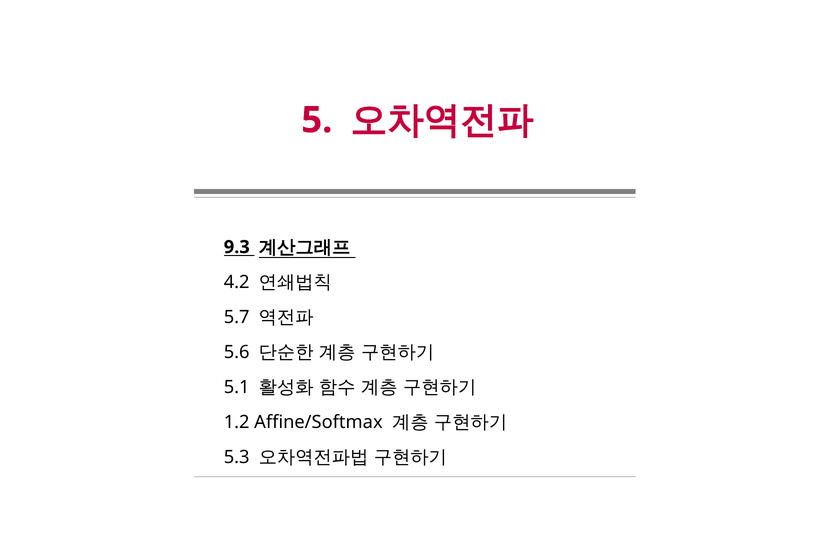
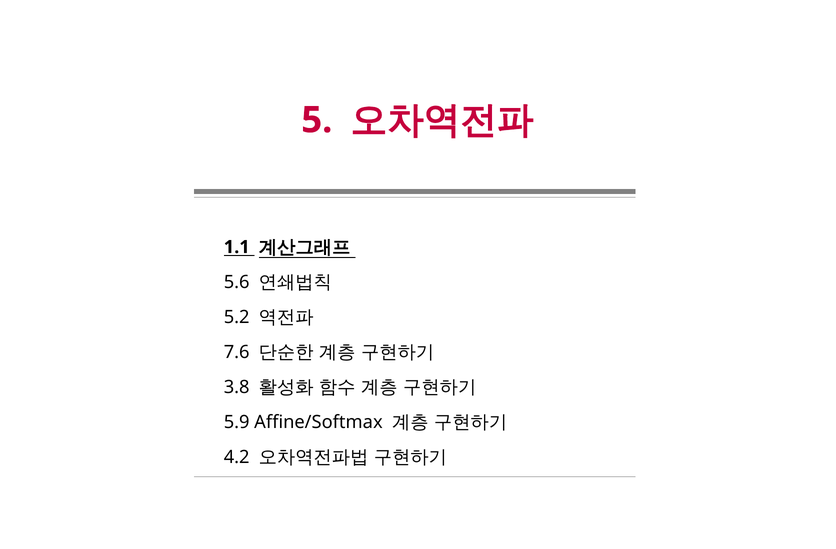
9.3: 9.3 -> 1.1 (237, 247)
4.2: 4.2 -> 5.6 (237, 282)
5.7: 5.7 -> 5.2 (237, 317)
5.6: 5.6 -> 7.6 (237, 352)
5.1: 5.1 -> 3.8 (237, 387)
1.2: 1.2 -> 5.9 (237, 422)
5.3: 5.3 -> 4.2 (237, 457)
